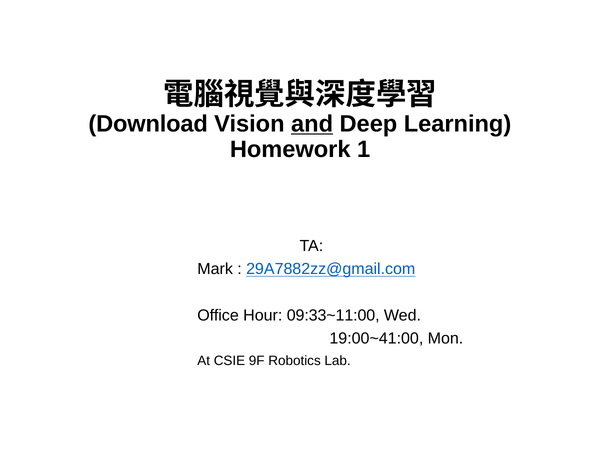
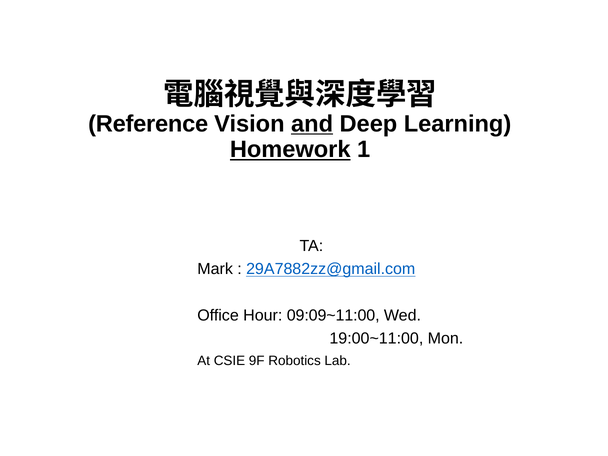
Download: Download -> Reference (148, 124)
Homework underline: none -> present (290, 149)
09:33~11:00: 09:33~11:00 -> 09:09~11:00 (333, 316)
19:00~41:00: 19:00~41:00 -> 19:00~11:00 (376, 339)
